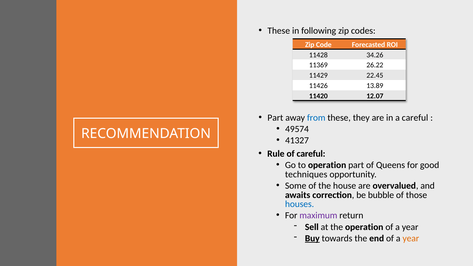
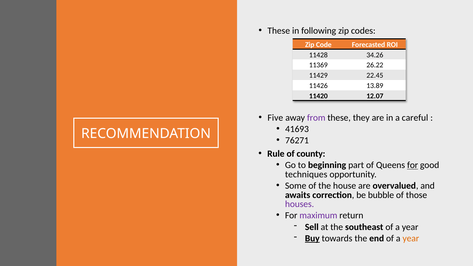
Part: Part -> Five (275, 118)
from colour: blue -> purple (316, 118)
49574: 49574 -> 41693 (297, 129)
41327: 41327 -> 76271 (297, 141)
of careful: careful -> county (311, 154)
to operation: operation -> beginning (327, 165)
for underline: none -> present (413, 165)
houses colour: blue -> purple (300, 204)
the operation: operation -> southeast (364, 227)
